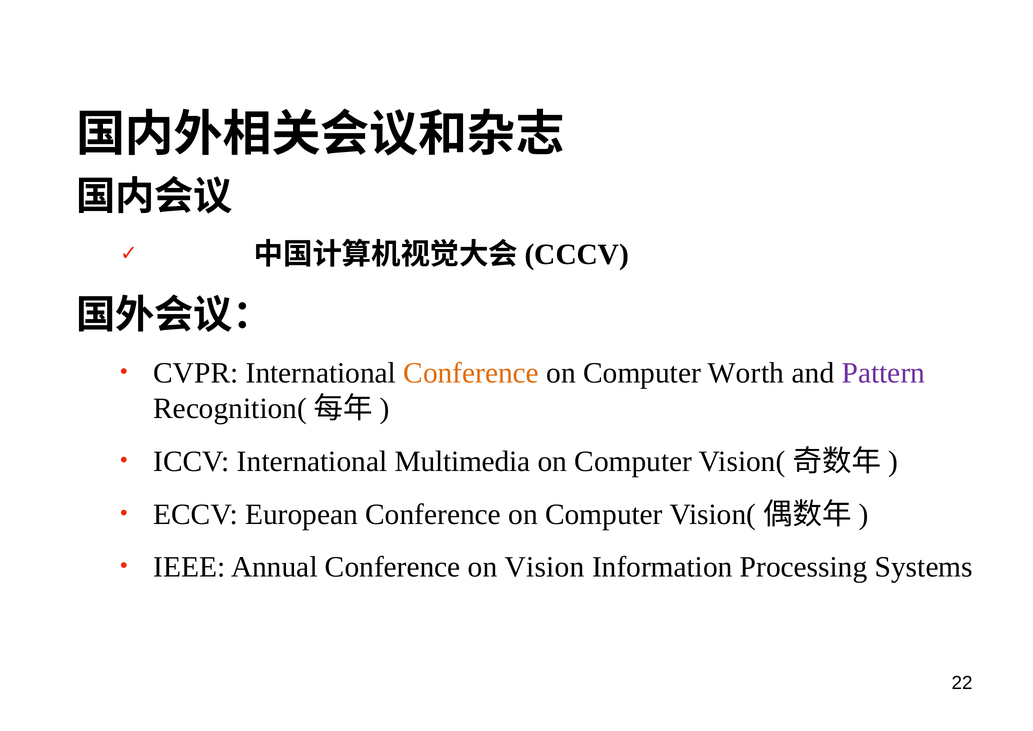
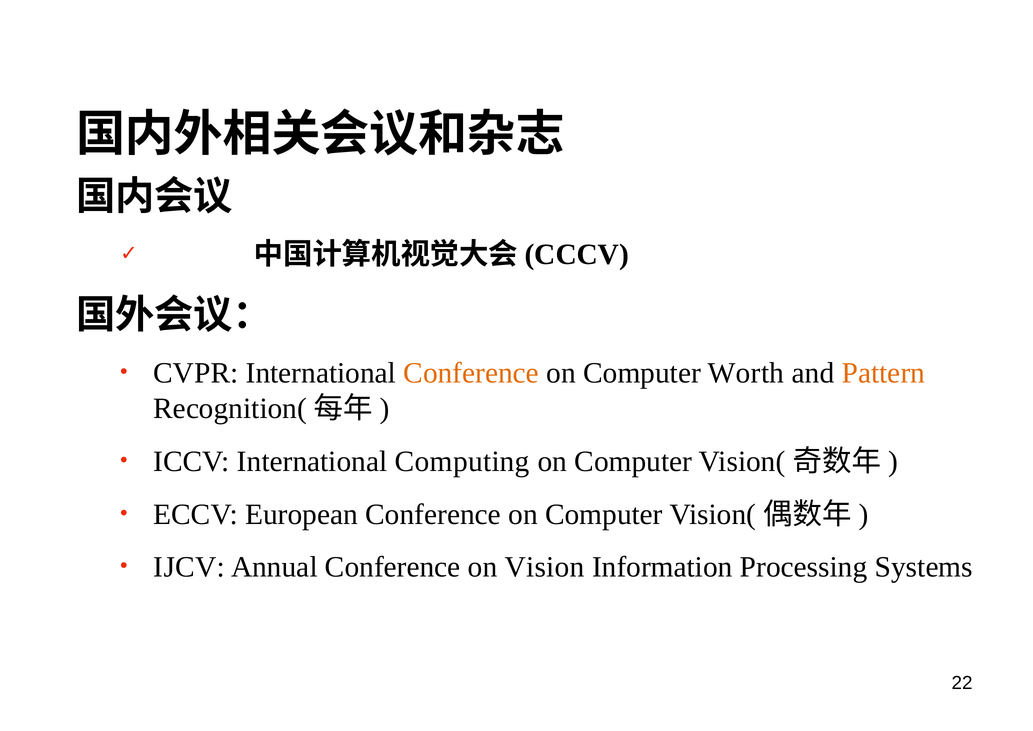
Pattern colour: purple -> orange (883, 373)
Multimedia: Multimedia -> Computing (462, 461)
IEEE: IEEE -> IJCV (189, 567)
